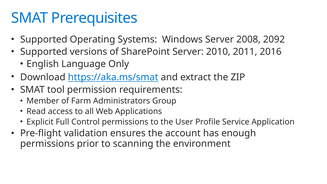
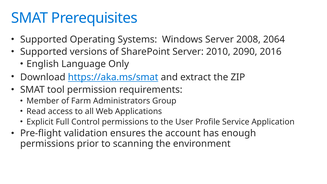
2092: 2092 -> 2064 (274, 39)
2011: 2011 -> 2090 (245, 52)
